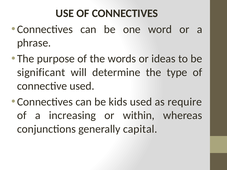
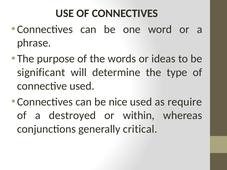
kids: kids -> nice (118, 102)
increasing: increasing -> destroyed (72, 116)
capital: capital -> critical (140, 129)
